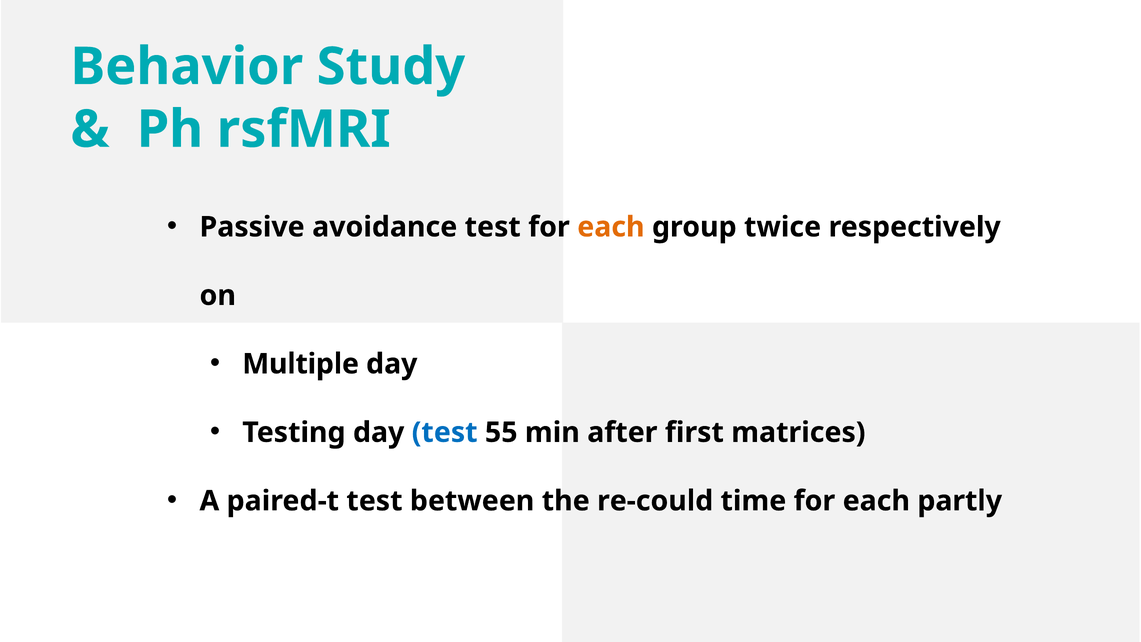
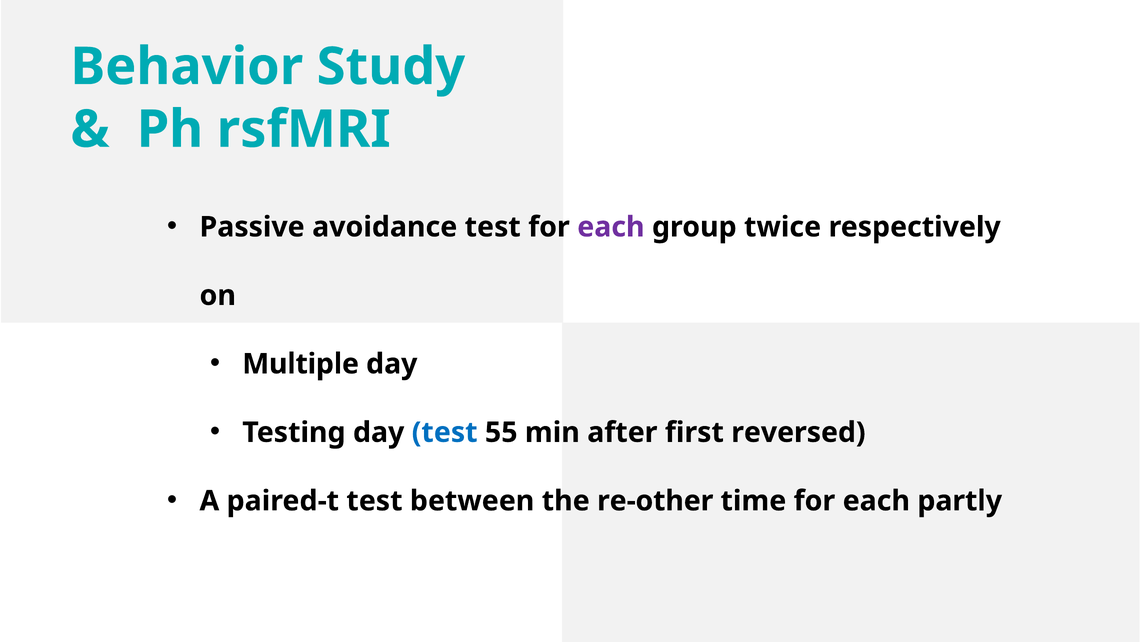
each colour: orange -> purple (611, 227)
matrices: matrices -> reversed (798, 432)
re-could: re-could -> re-other (655, 501)
